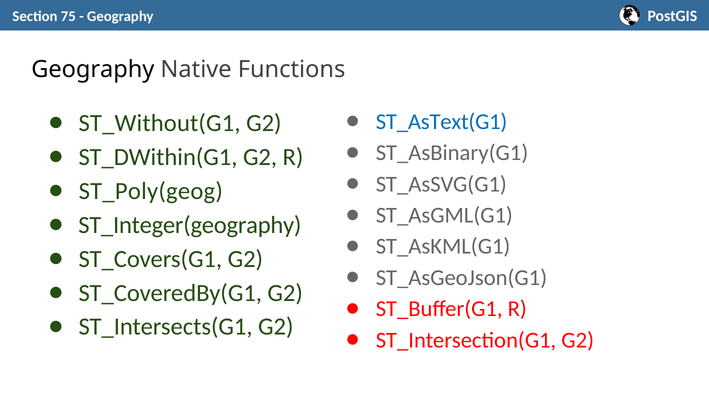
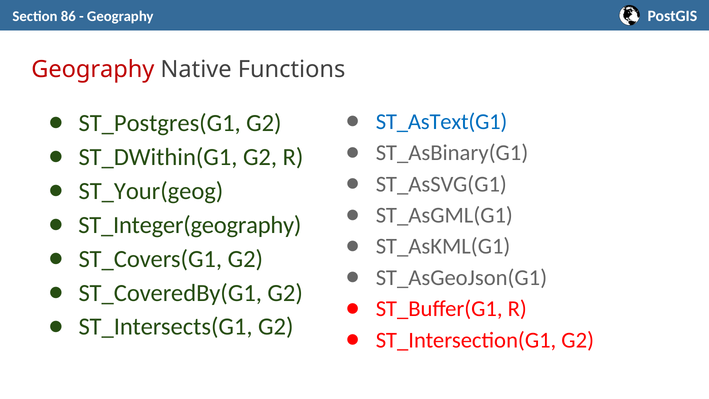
75: 75 -> 86 (68, 16)
Geography colour: black -> red (93, 69)
ST_Without(G1: ST_Without(G1 -> ST_Postgres(G1 (160, 123)
ST_Poly(geog: ST_Poly(geog -> ST_Your(geog (151, 191)
